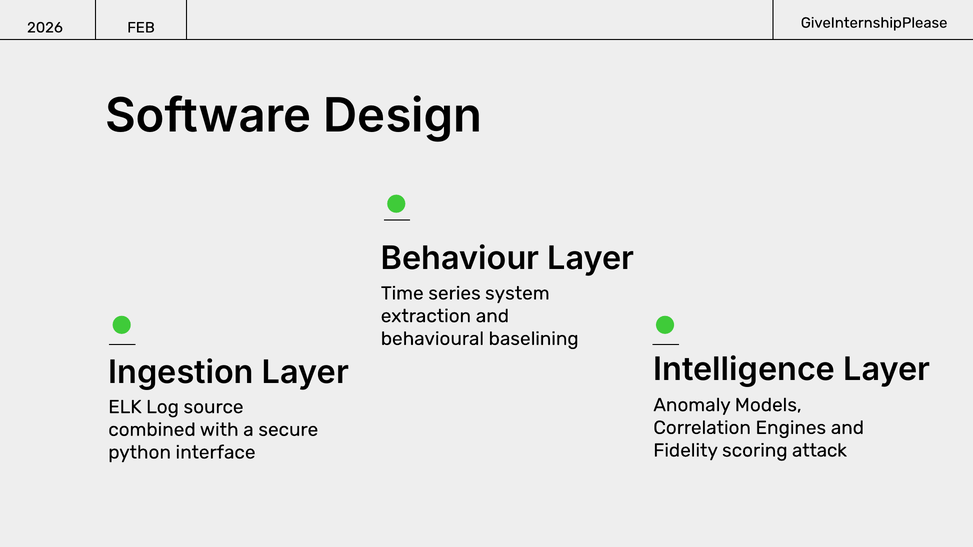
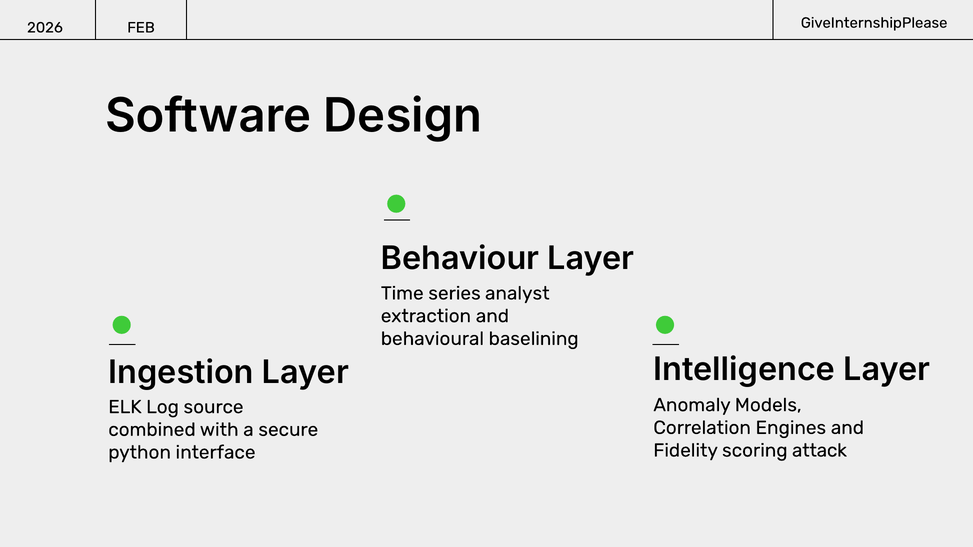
system: system -> analyst (517, 293)
